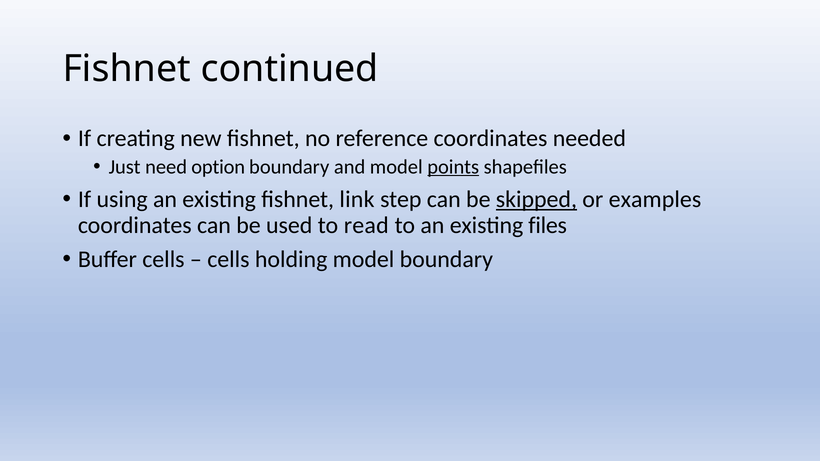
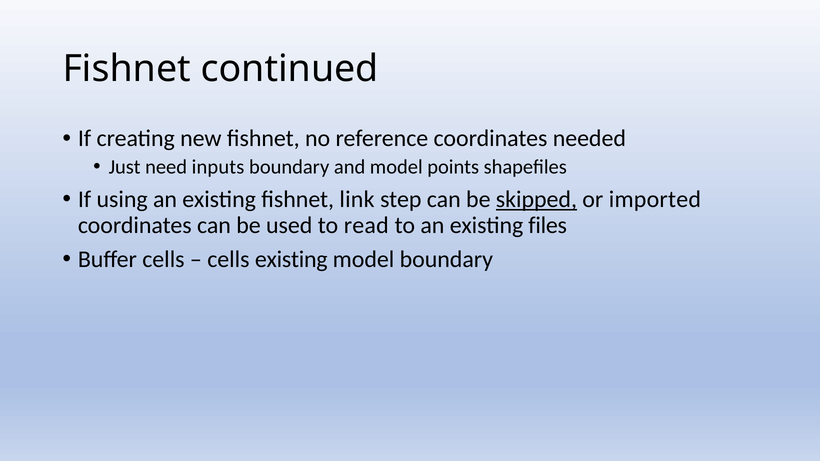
option: option -> inputs (218, 167)
points underline: present -> none (453, 167)
examples: examples -> imported (655, 199)
cells holding: holding -> existing (291, 260)
